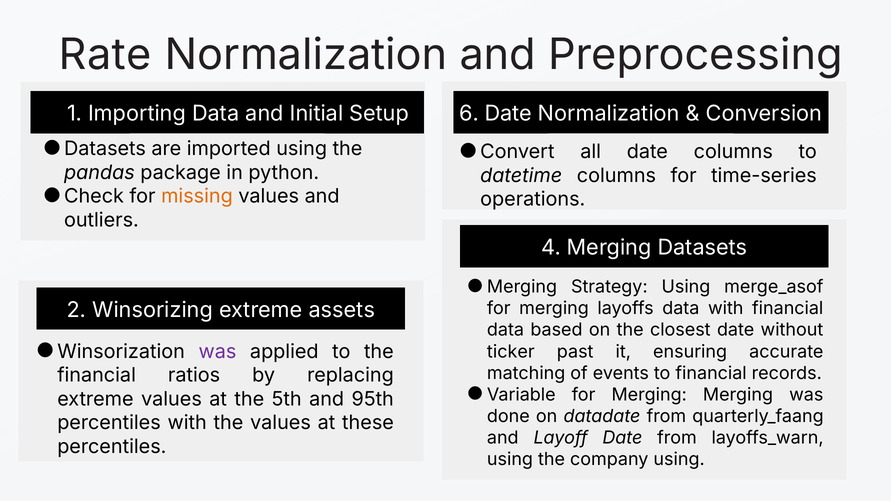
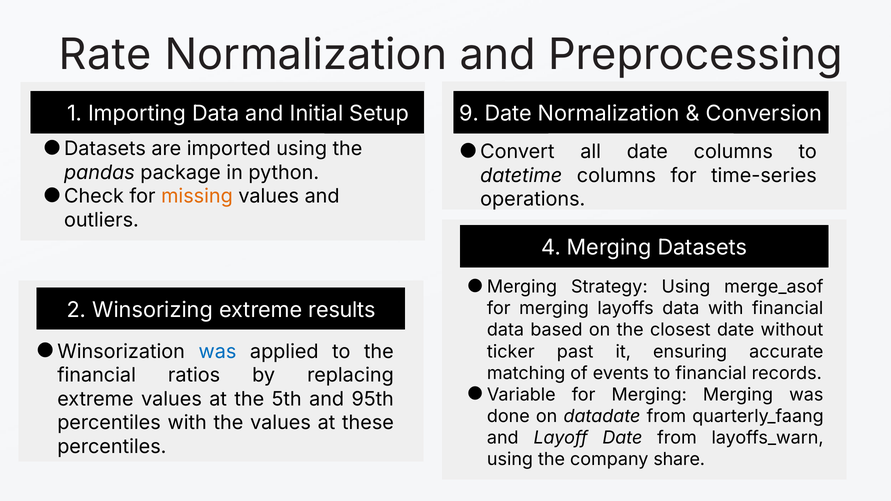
6: 6 -> 9 (469, 114)
assets: assets -> results (342, 310)
was colour: purple -> blue (217, 352)
company using: using -> share (679, 459)
